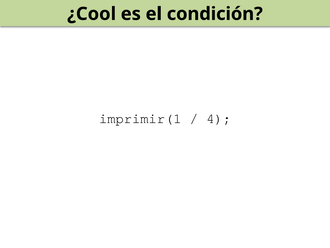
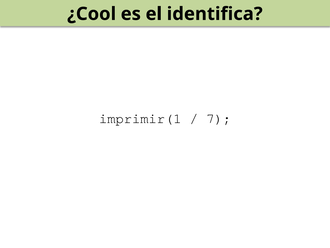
condición: condición -> identifica (215, 14)
4: 4 -> 7 (219, 118)
